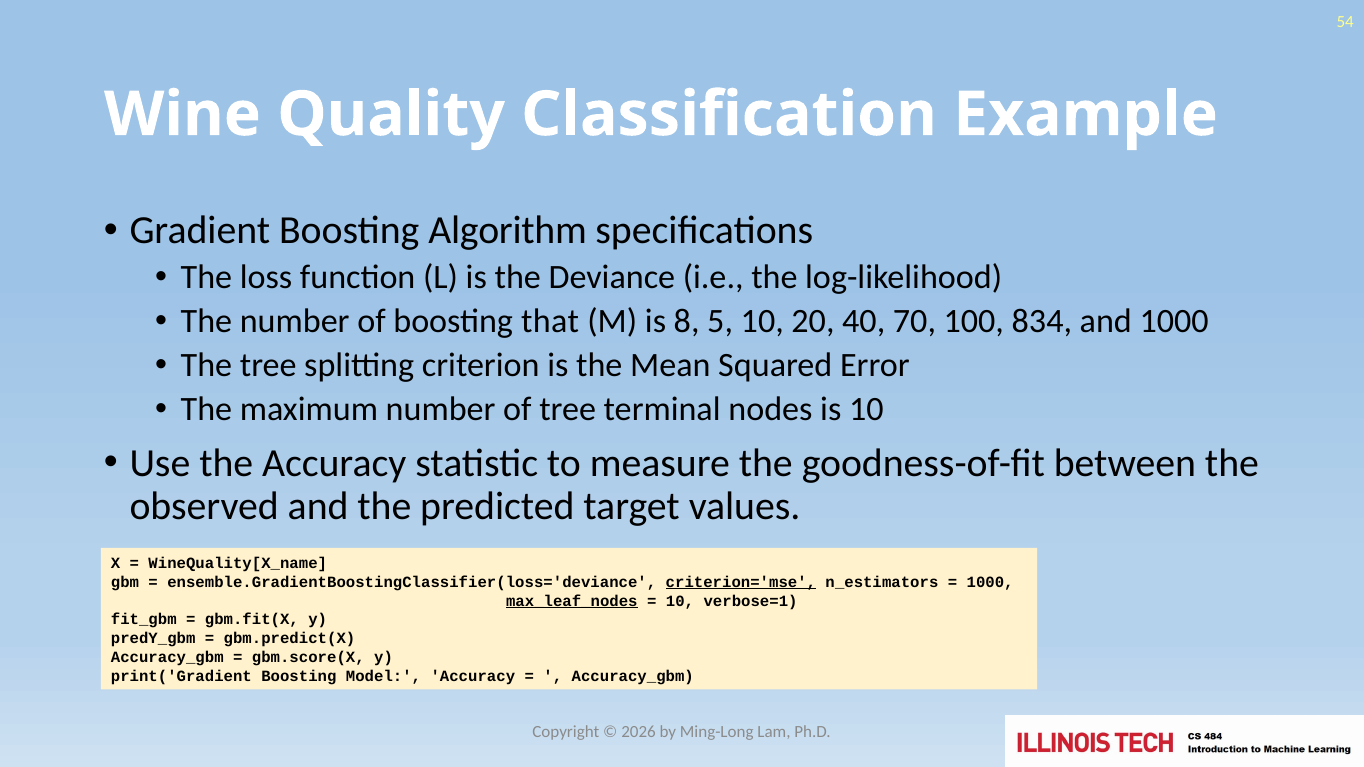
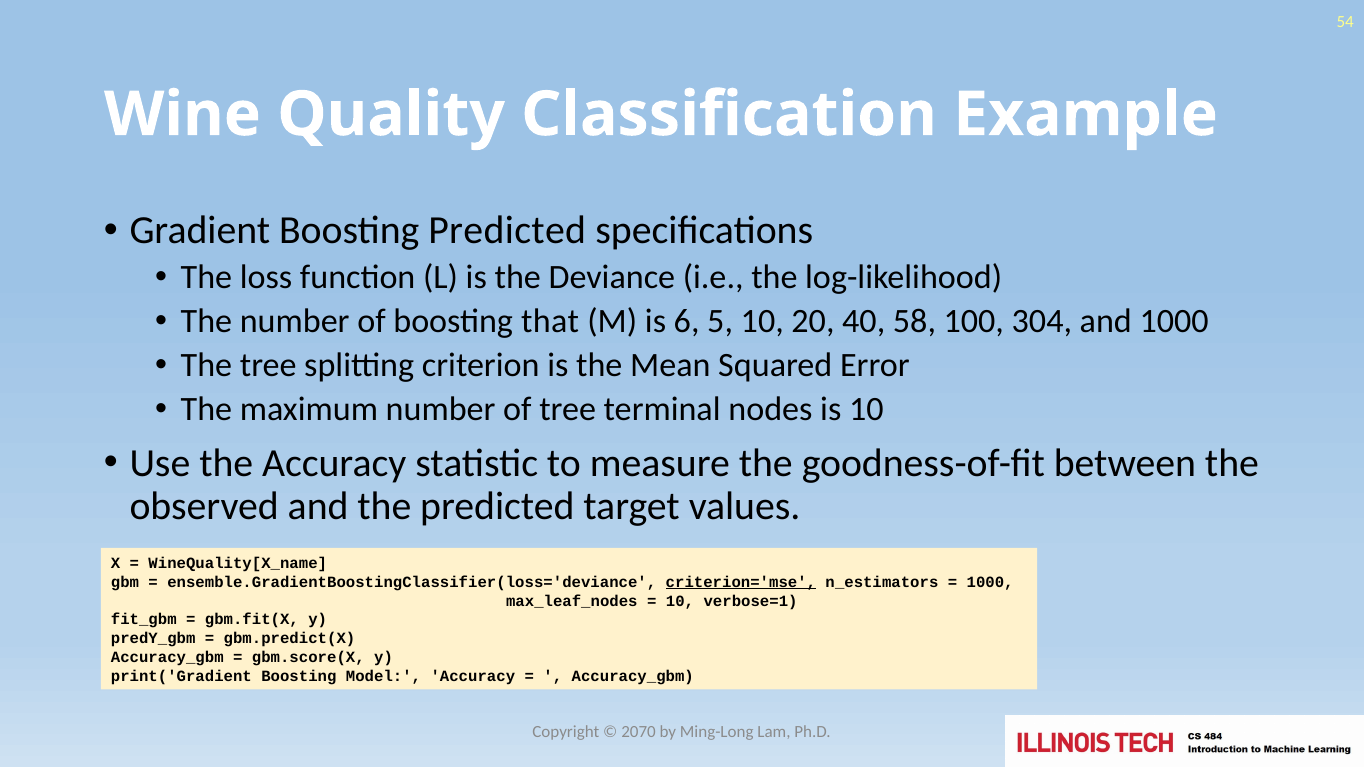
Boosting Algorithm: Algorithm -> Predicted (507, 231)
8: 8 -> 6 (687, 321)
70: 70 -> 58 (914, 321)
834: 834 -> 304 (1042, 321)
max_leaf_nodes underline: present -> none (572, 601)
2026: 2026 -> 2070 (639, 733)
